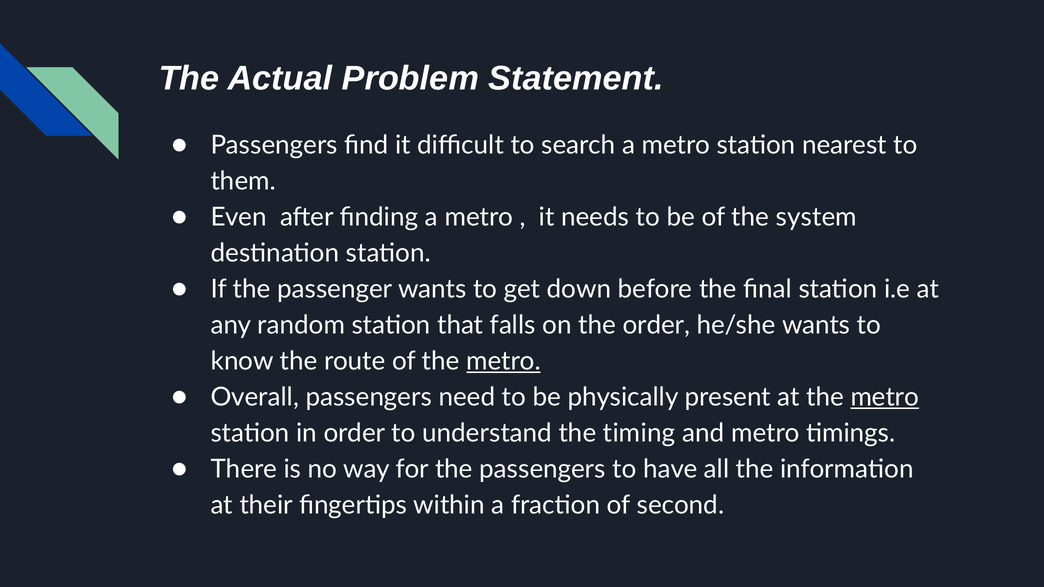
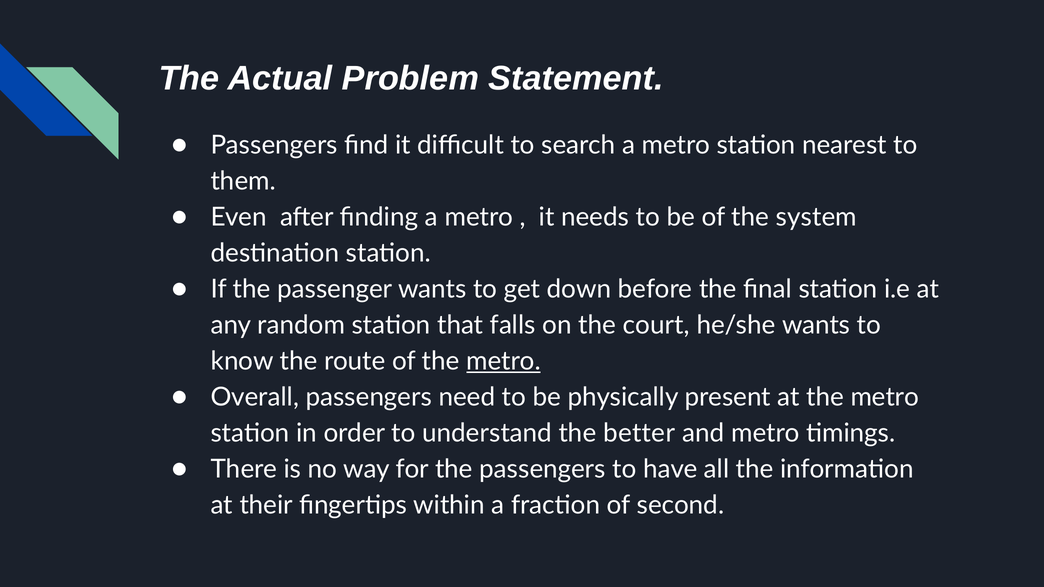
the order: order -> court (656, 325)
metro underline: present -> none (885, 397)
timing: timing -> better (639, 433)
